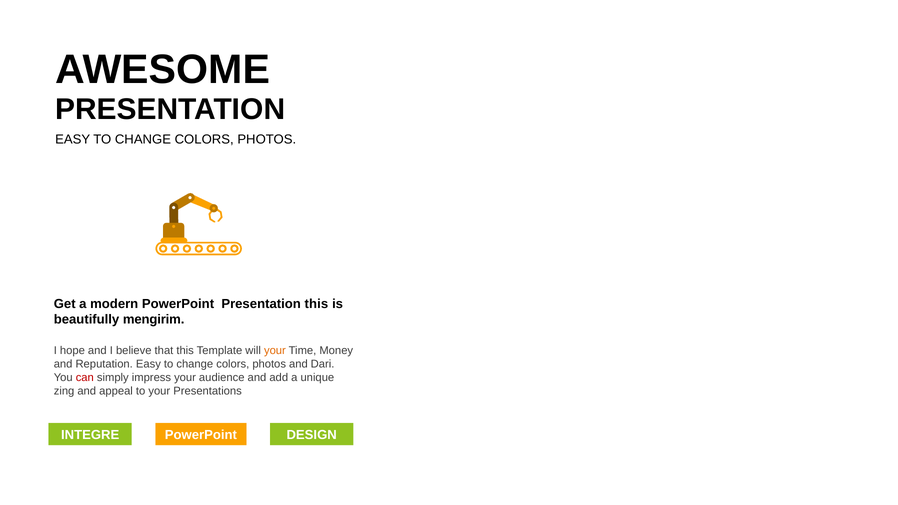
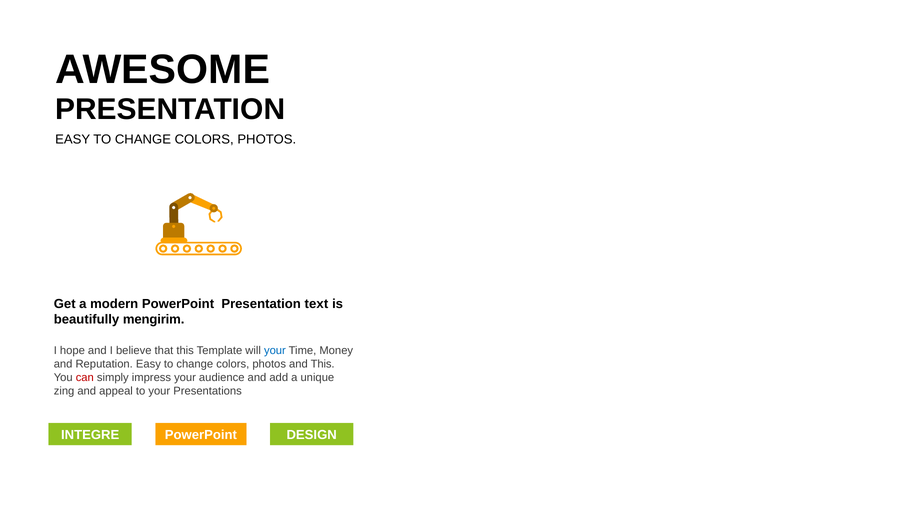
Presentation this: this -> text (316, 304)
your colour: orange -> blue (275, 350)
and Dari: Dari -> This (323, 364)
